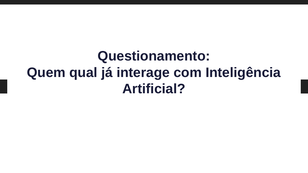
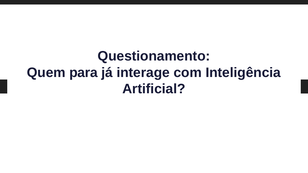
qual: qual -> para (83, 73)
